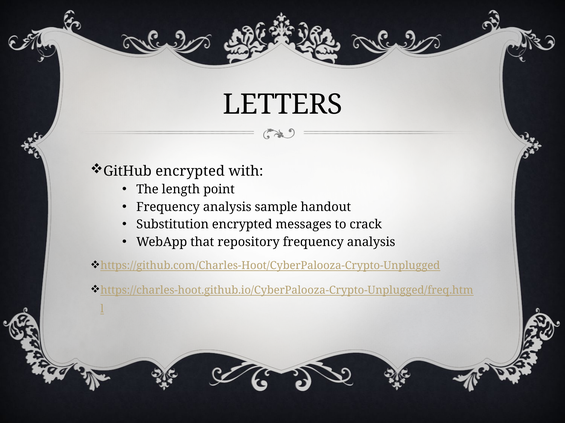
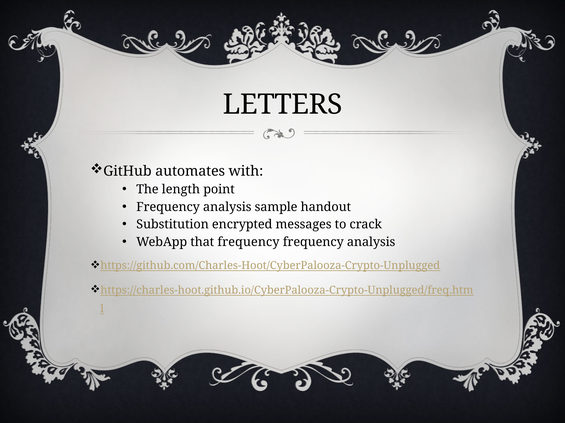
GitHub encrypted: encrypted -> automates (190, 171)
that repository: repository -> frequency (248, 242)
